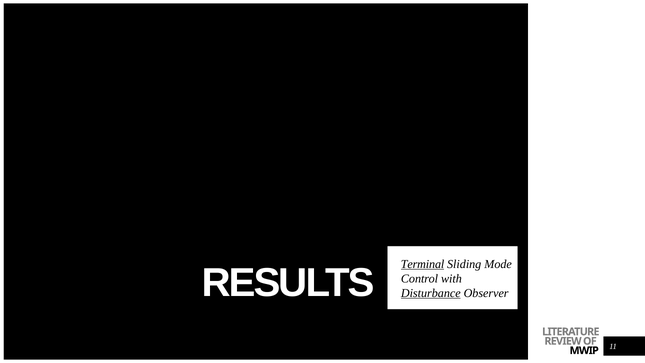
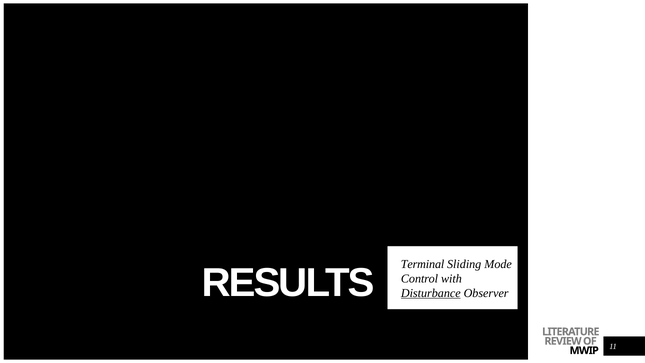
Terminal underline: present -> none (423, 264)
